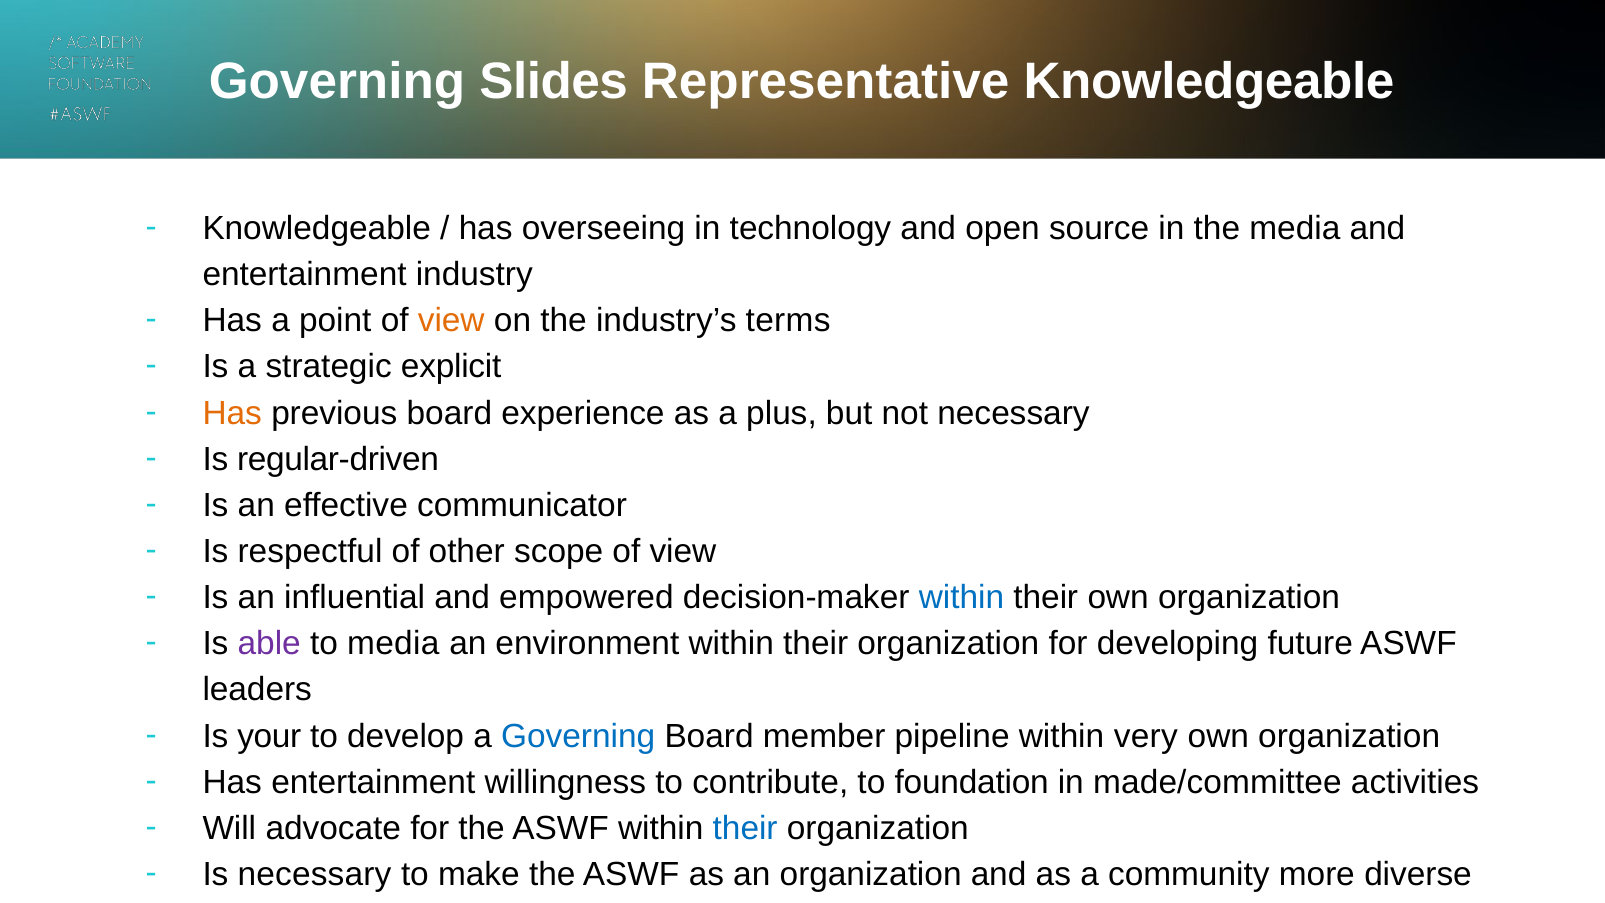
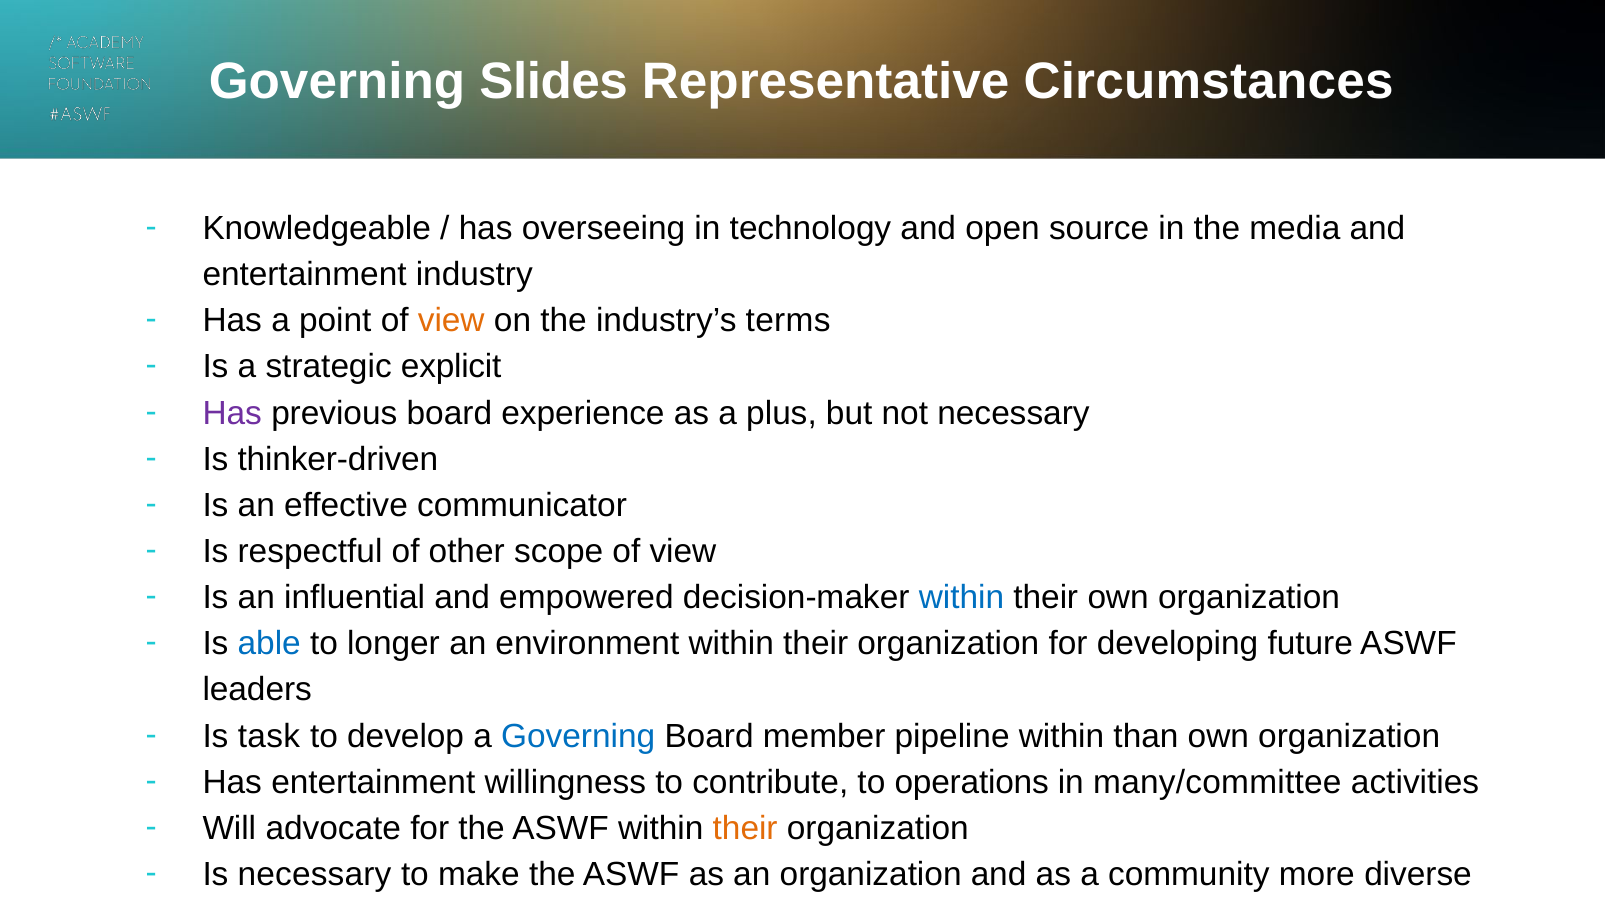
Representative Knowledgeable: Knowledgeable -> Circumstances (1209, 81)
Has colour: orange -> purple (232, 413)
regular-driven: regular-driven -> thinker-driven (338, 459)
able colour: purple -> blue (269, 644)
to media: media -> longer (393, 644)
your: your -> task (269, 736)
very: very -> than (1146, 736)
foundation: foundation -> operations (972, 782)
made/committee: made/committee -> many/committee (1217, 782)
their colour: blue -> orange (745, 828)
